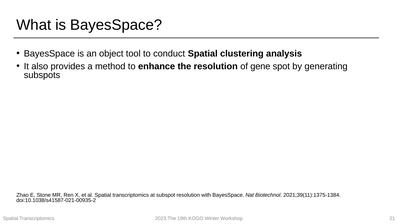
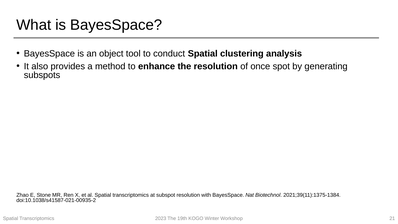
gene: gene -> once (260, 66)
